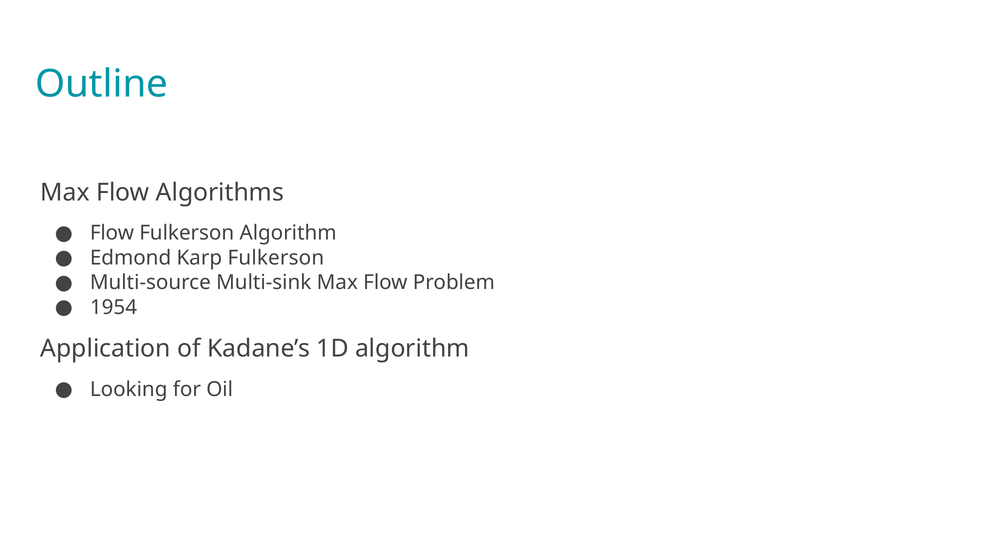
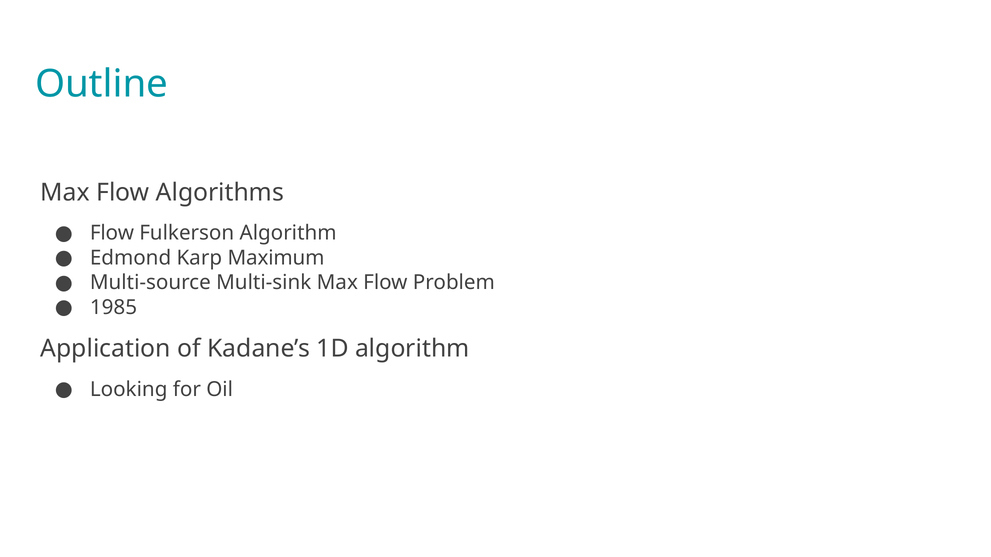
Karp Fulkerson: Fulkerson -> Maximum (276, 258)
1954: 1954 -> 1985 (114, 308)
